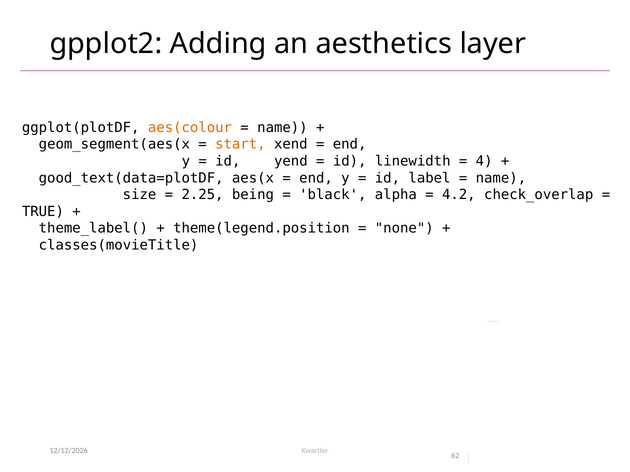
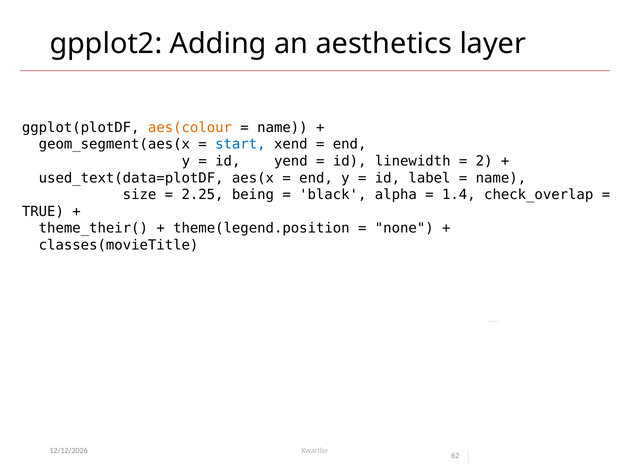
start colour: orange -> blue (240, 145)
4: 4 -> 2 (484, 161)
good_text(data=plotDF: good_text(data=plotDF -> used_text(data=plotDF (131, 178)
4.2: 4.2 -> 1.4 (459, 195)
theme_label(: theme_label( -> theme_their( (93, 228)
